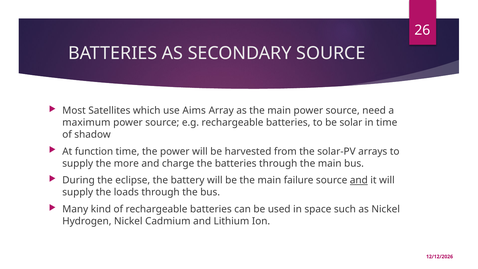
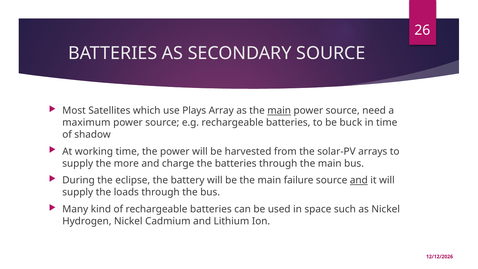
Aims: Aims -> Plays (194, 111)
main underline: none -> present (279, 111)
solar: solar -> buck (351, 122)
function: function -> working (94, 151)
